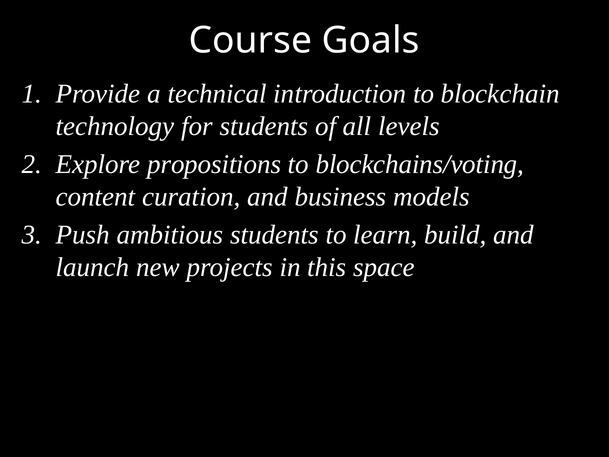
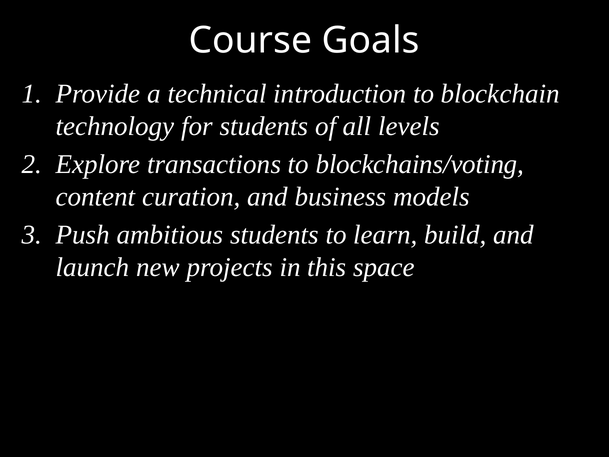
propositions: propositions -> transactions (214, 164)
